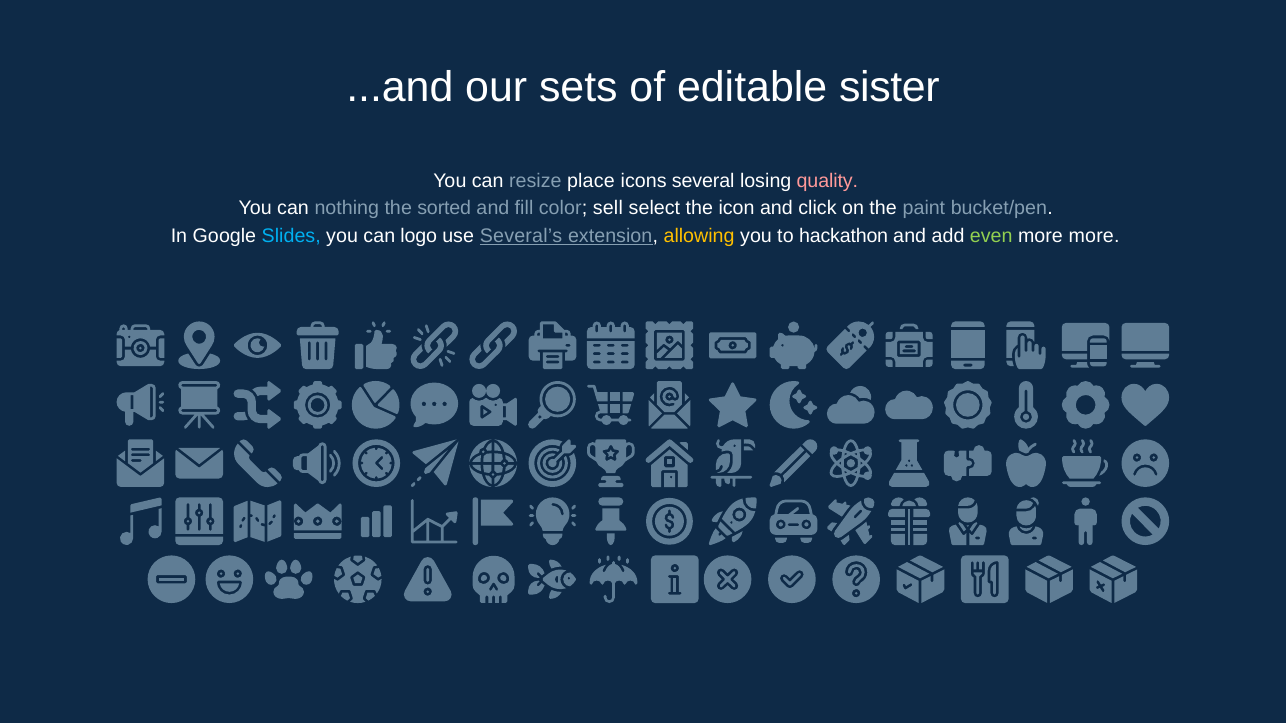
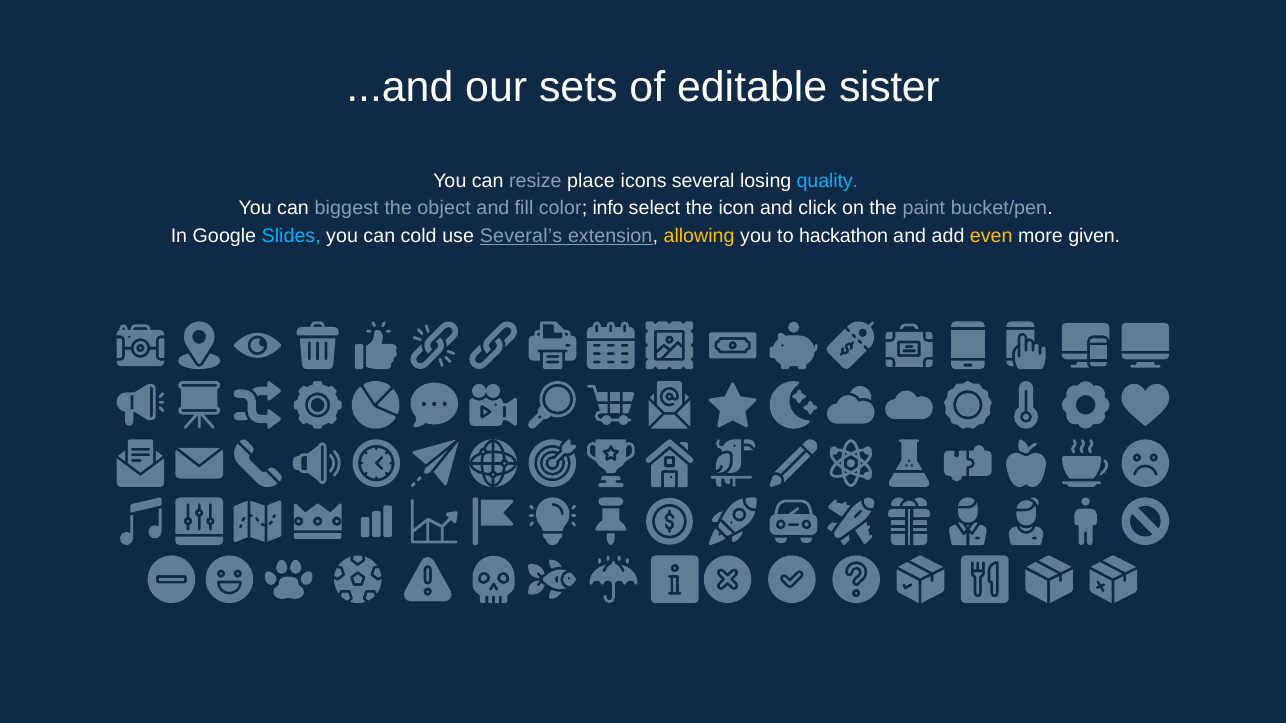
quality colour: pink -> light blue (827, 182)
nothing: nothing -> biggest (347, 209)
sorted: sorted -> object (444, 209)
sell: sell -> info (608, 209)
logo: logo -> cold (419, 236)
even colour: light green -> yellow (991, 236)
more more: more -> given (1094, 236)
